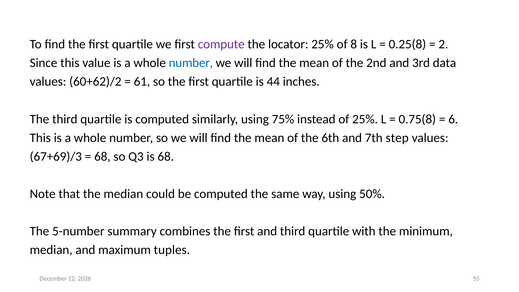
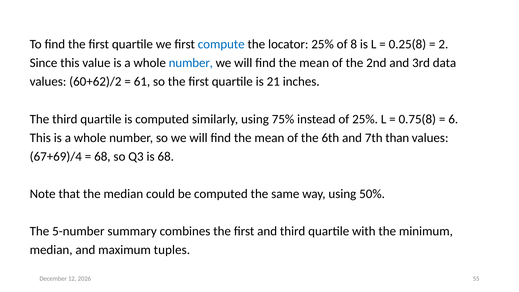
compute colour: purple -> blue (221, 44)
44: 44 -> 21 (273, 82)
step: step -> than (397, 138)
67+69)/3: 67+69)/3 -> 67+69)/4 (56, 156)
